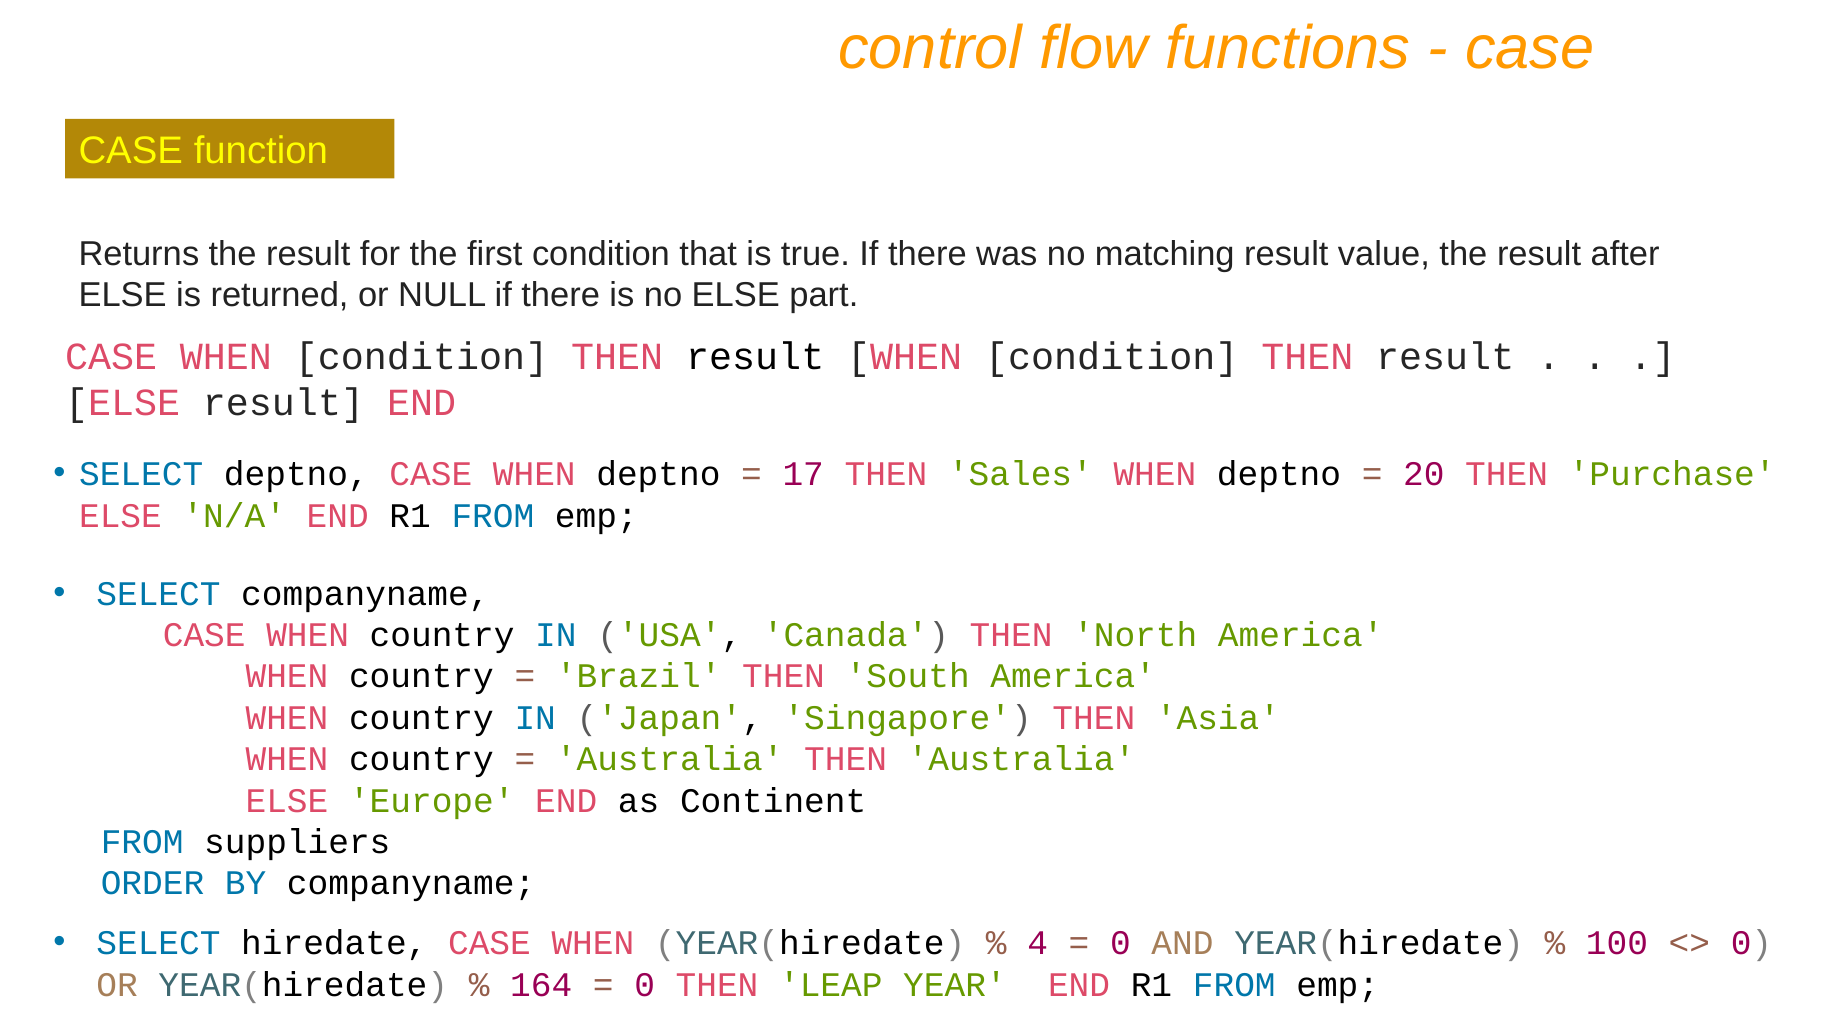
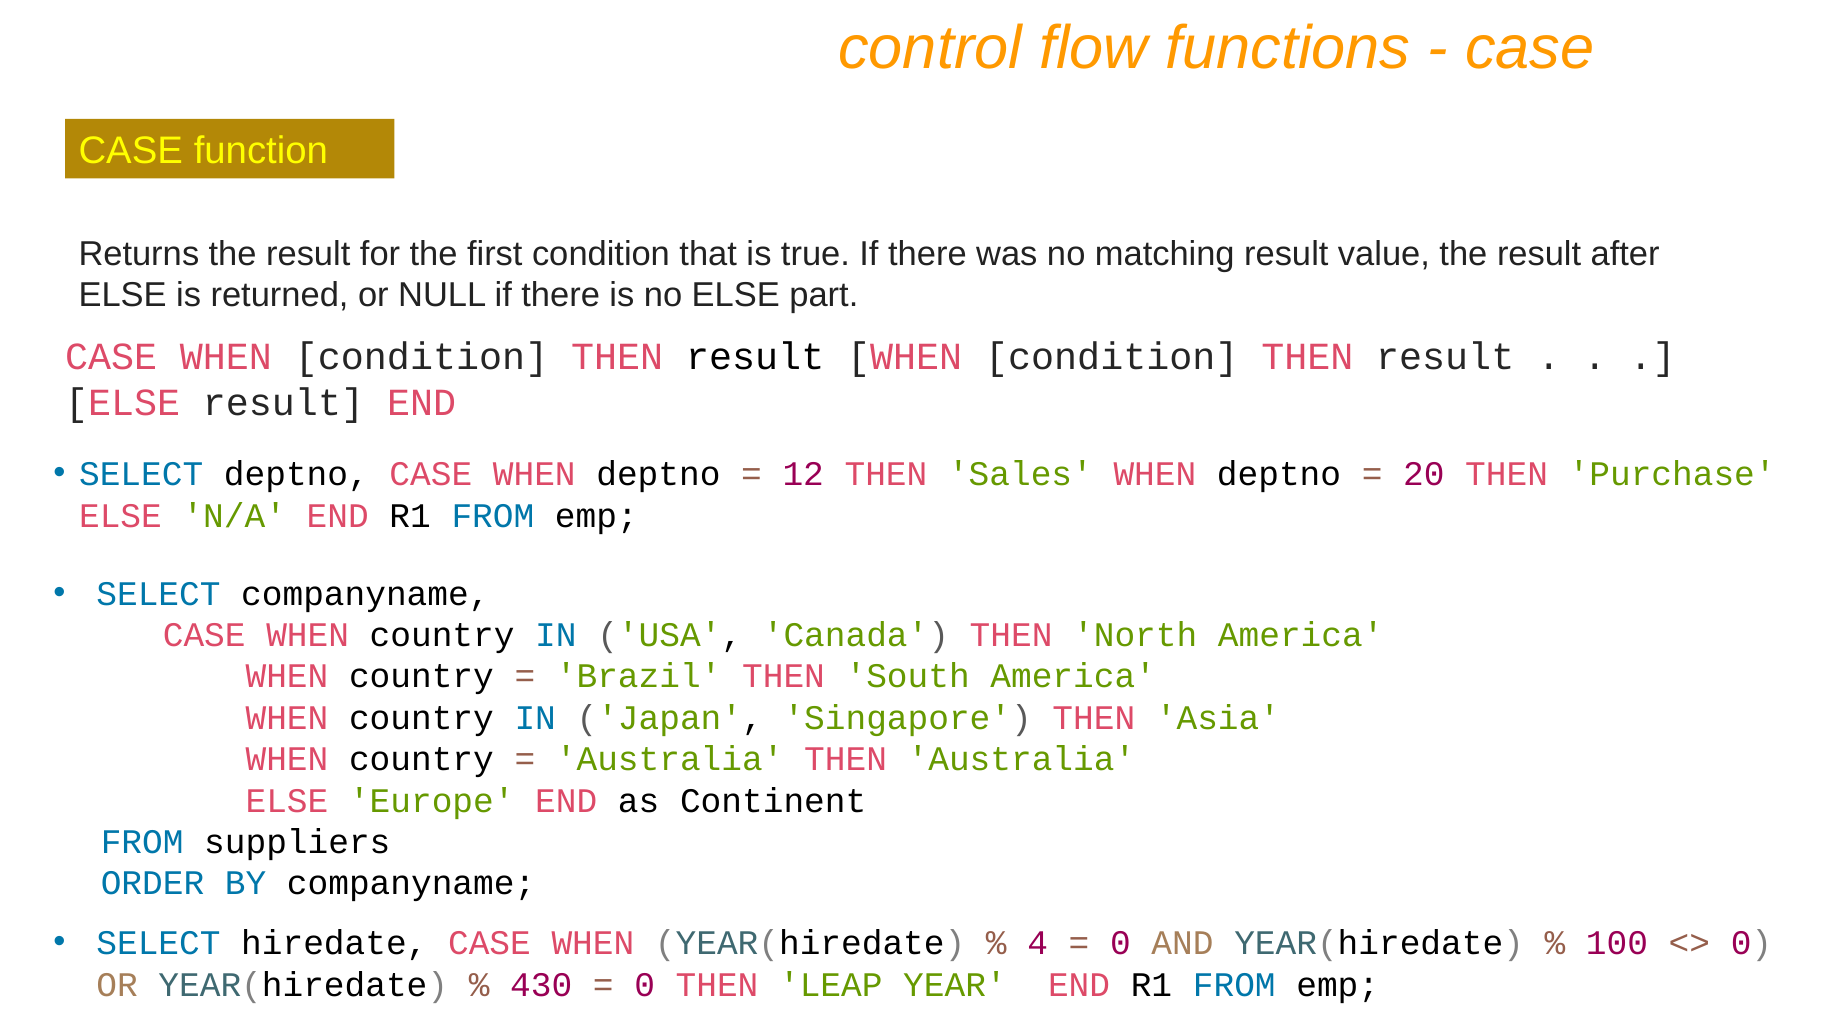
17: 17 -> 12 (803, 474)
164: 164 -> 430 (541, 984)
